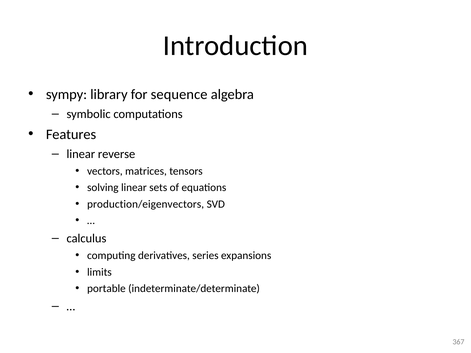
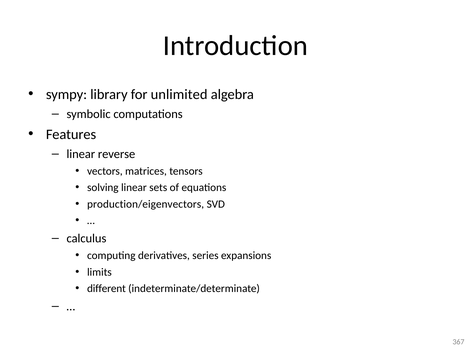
sequence: sequence -> unlimited (179, 94)
portable: portable -> different (106, 289)
